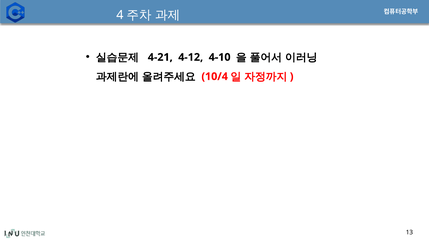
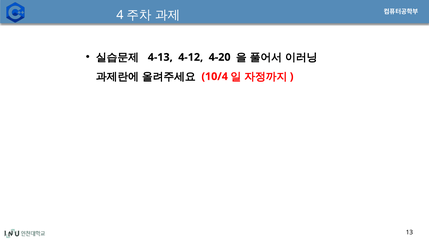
4-21: 4-21 -> 4-13 (160, 57)
4-10: 4-10 -> 4-20 (220, 57)
